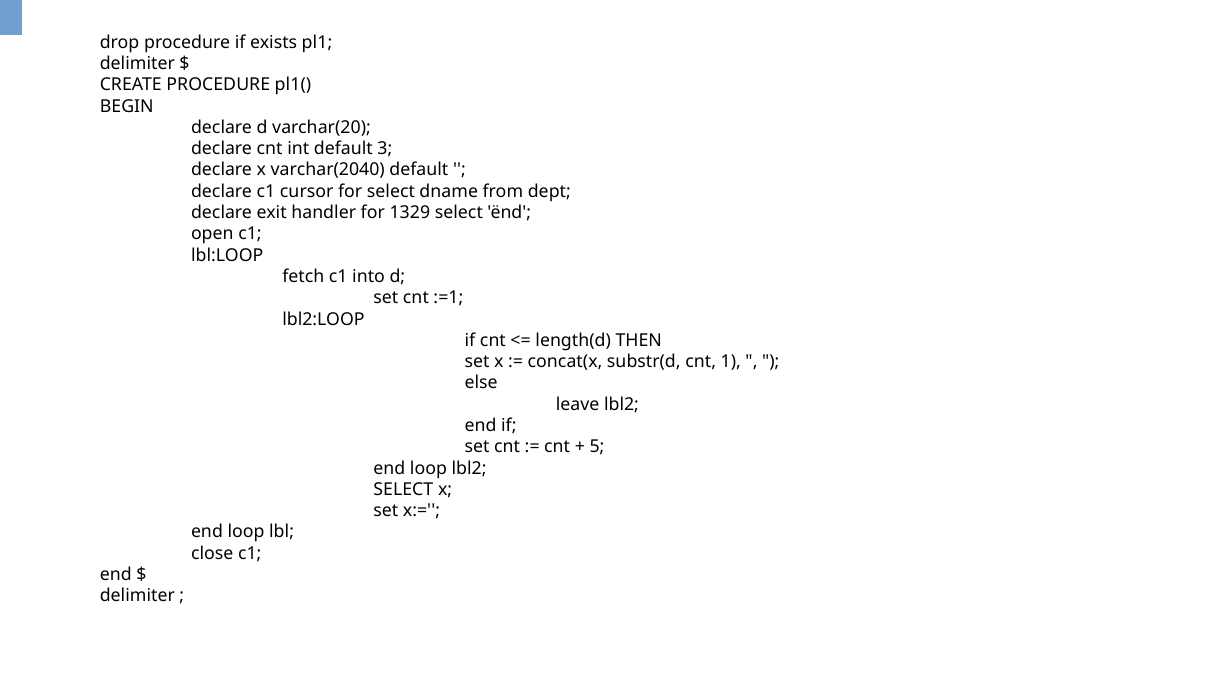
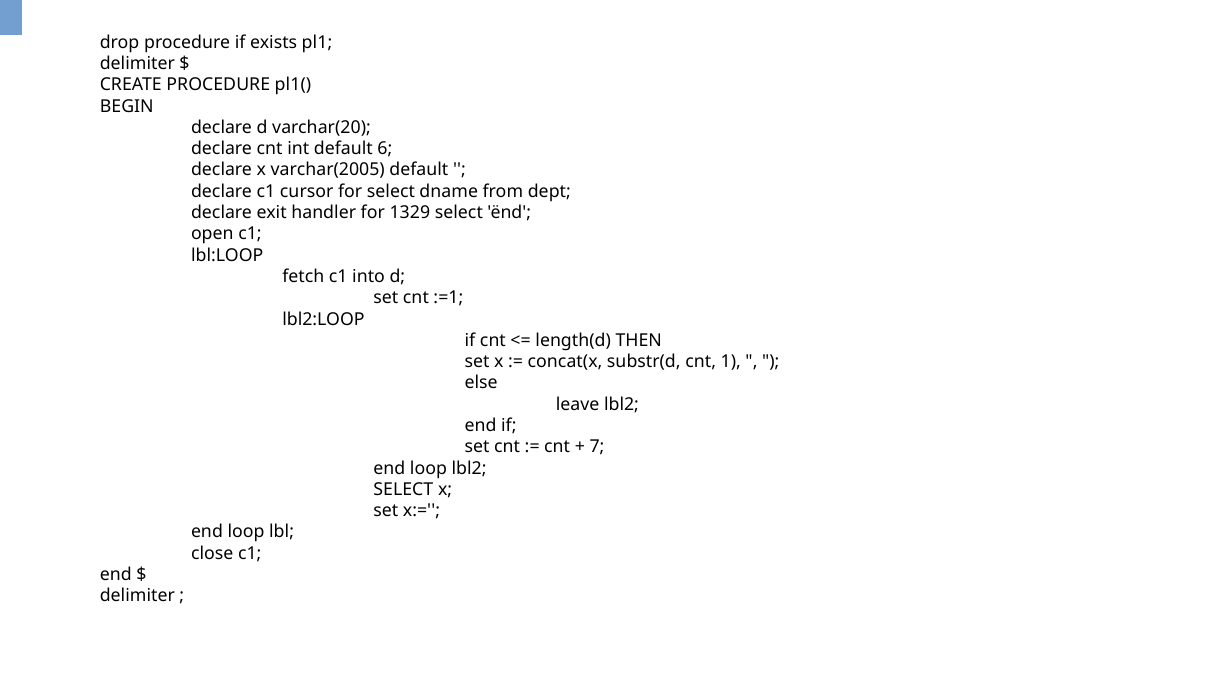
3: 3 -> 6 (385, 149)
varchar(2040: varchar(2040 -> varchar(2005 (328, 170)
5: 5 -> 7 (597, 447)
